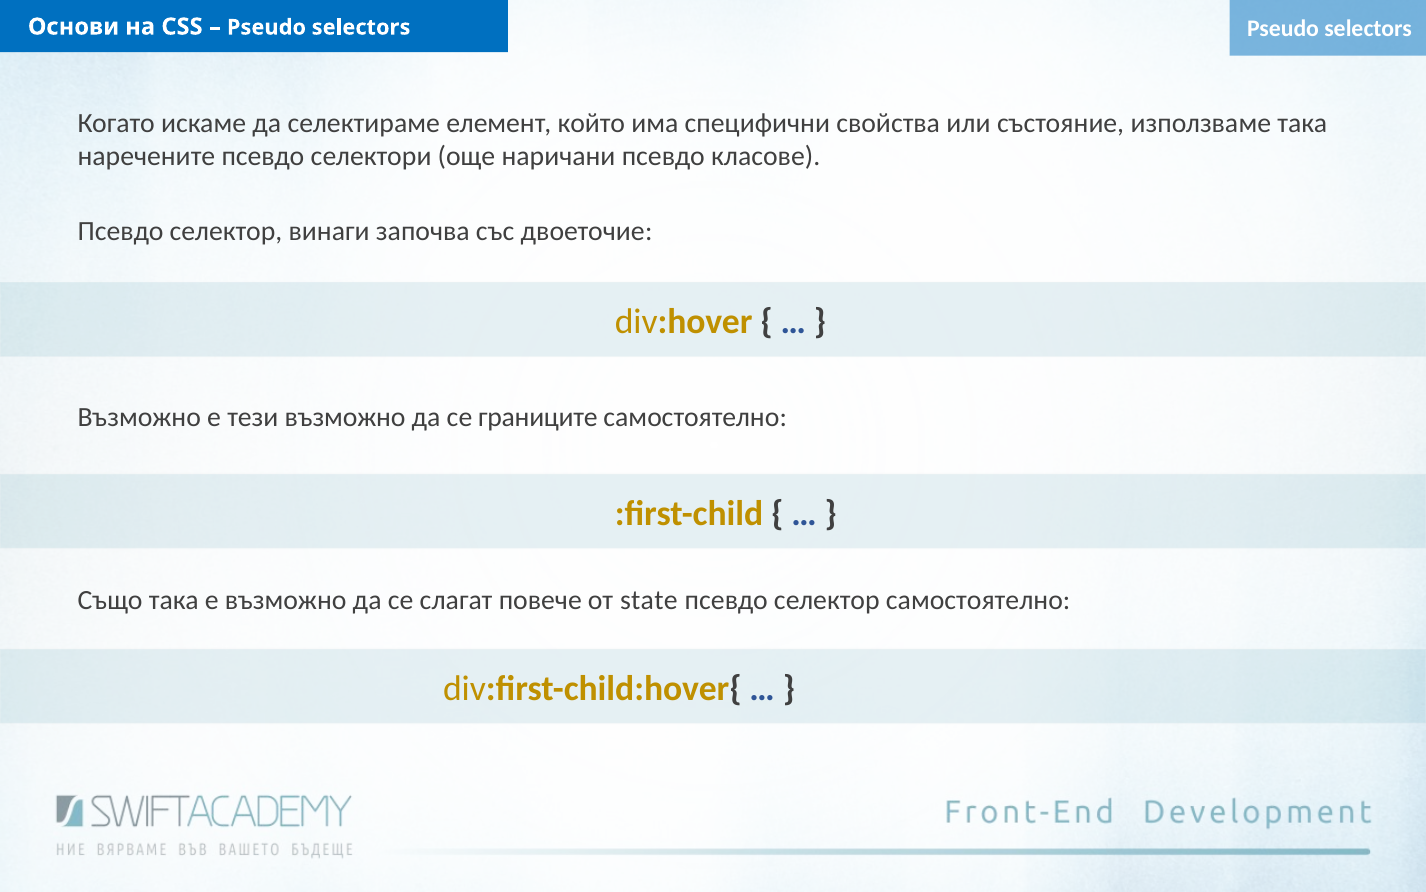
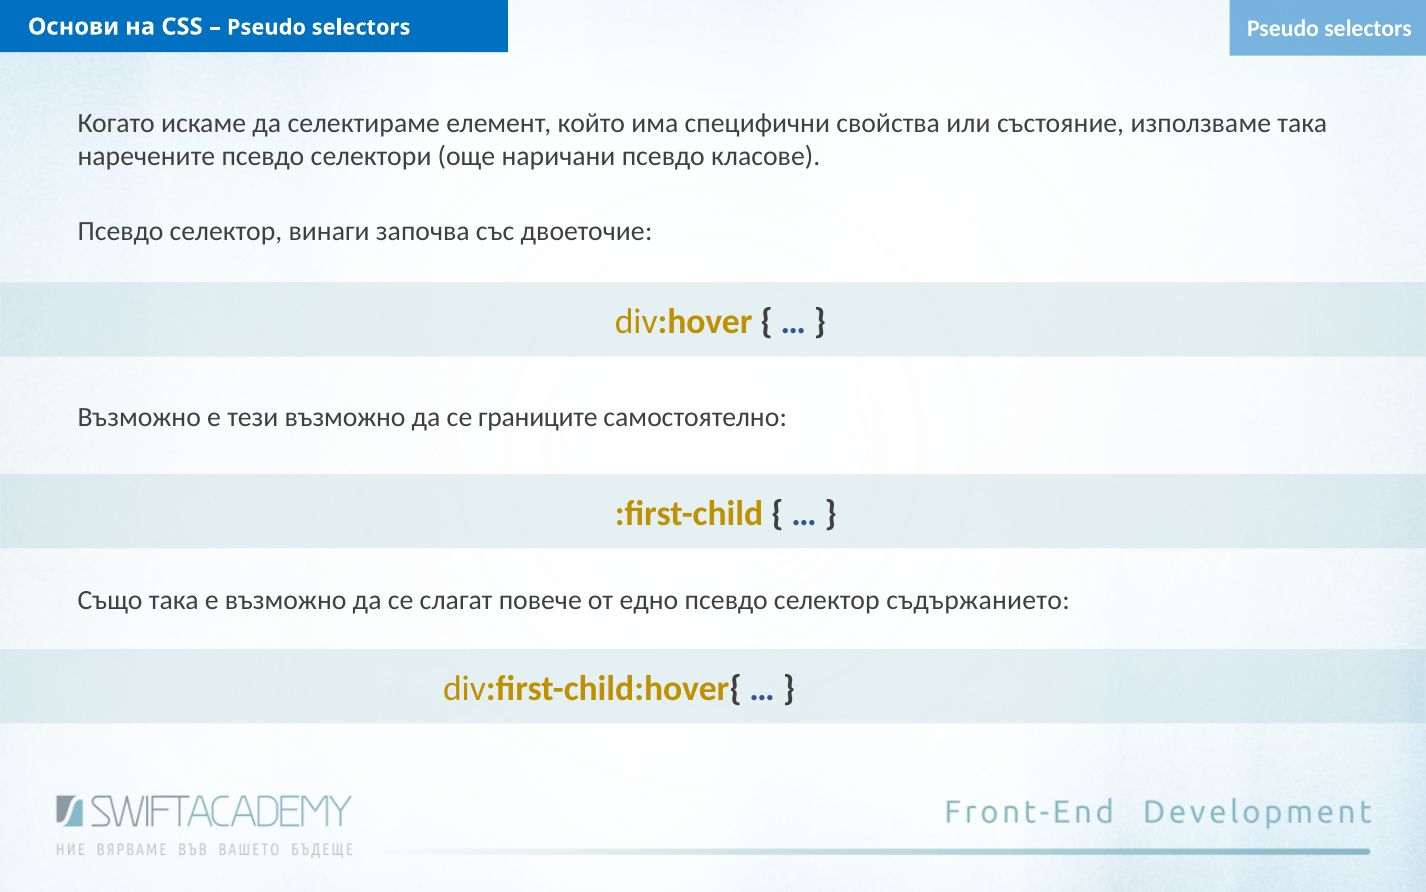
state: state -> едно (649, 600)
селектор самостоятелно: самостоятелно -> съдържанието (978, 600)
